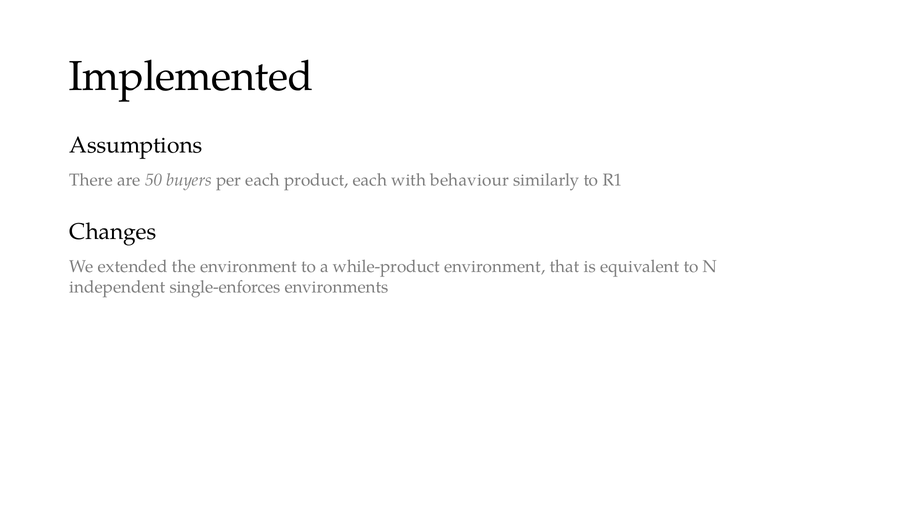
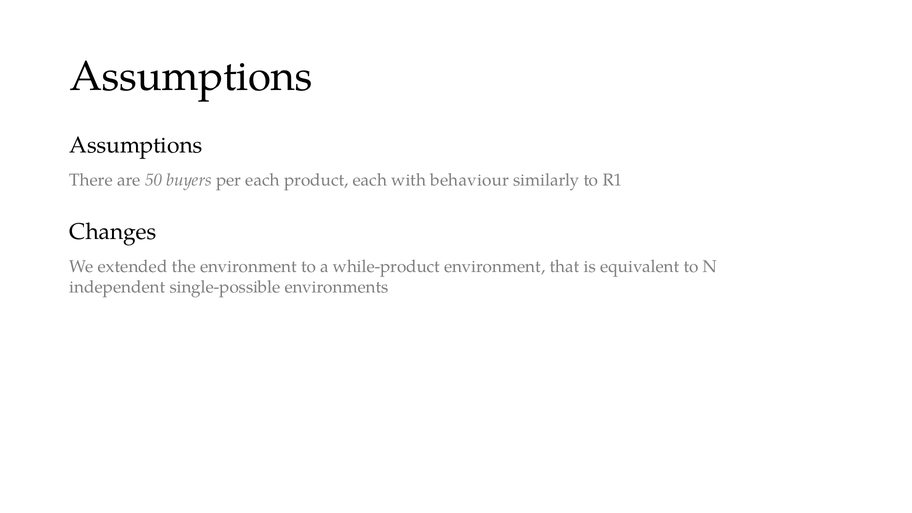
Implemented: Implemented -> Assumptions (191, 77)
single-enforces: single-enforces -> single-possible (225, 287)
